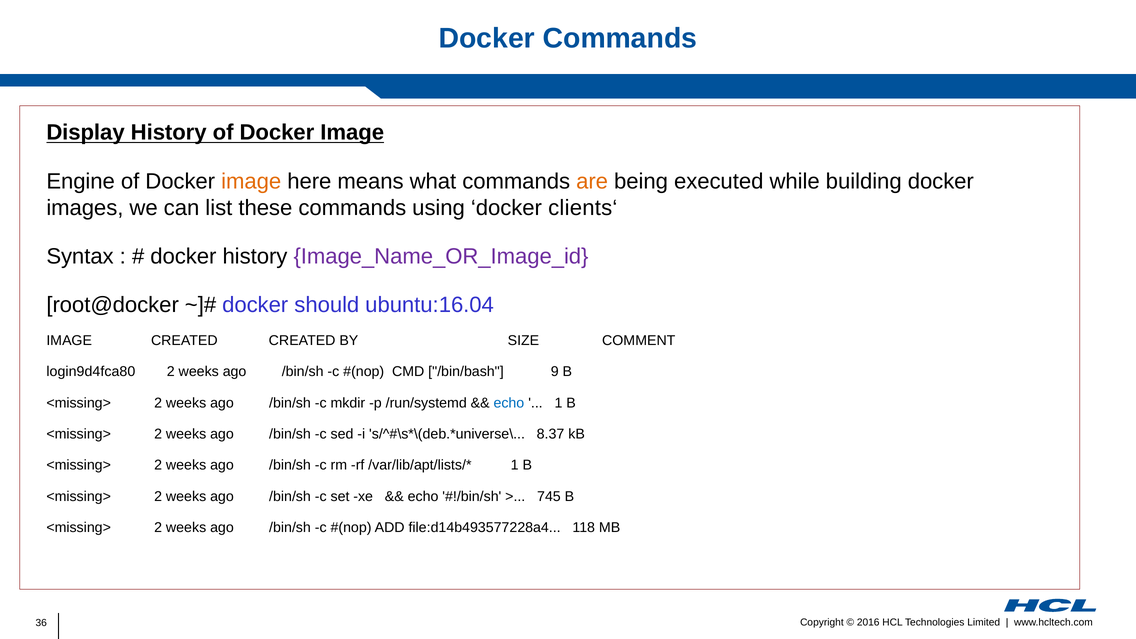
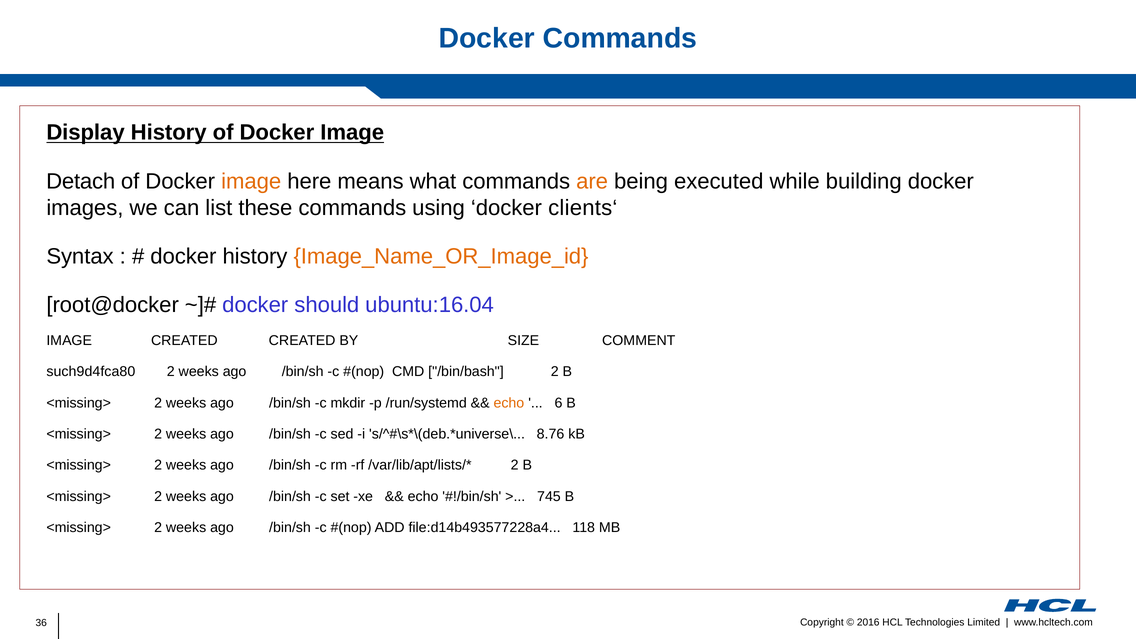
Engine: Engine -> Detach (81, 181)
Image_Name_OR_Image_id colour: purple -> orange (441, 256)
login9d4fca80: login9d4fca80 -> such9d4fca80 (91, 372)
/bin/bash 9: 9 -> 2 (555, 372)
echo colour: blue -> orange (509, 403)
1: 1 -> 6 (559, 403)
8.37: 8.37 -> 8.76 (551, 434)
1: 1 -> 2 (515, 465)
